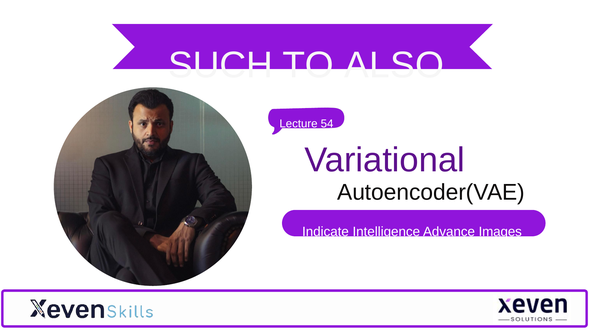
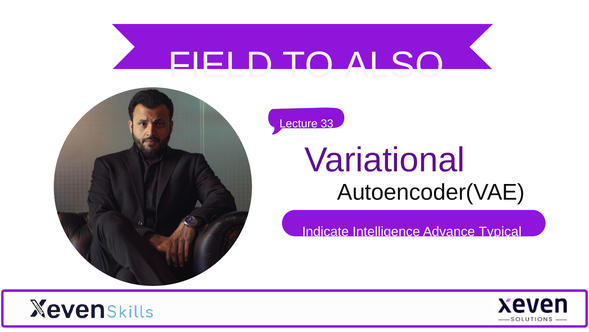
SUCH: SUCH -> FIELD (221, 65)
54: 54 -> 33 (327, 123)
Images: Images -> Typical (500, 231)
